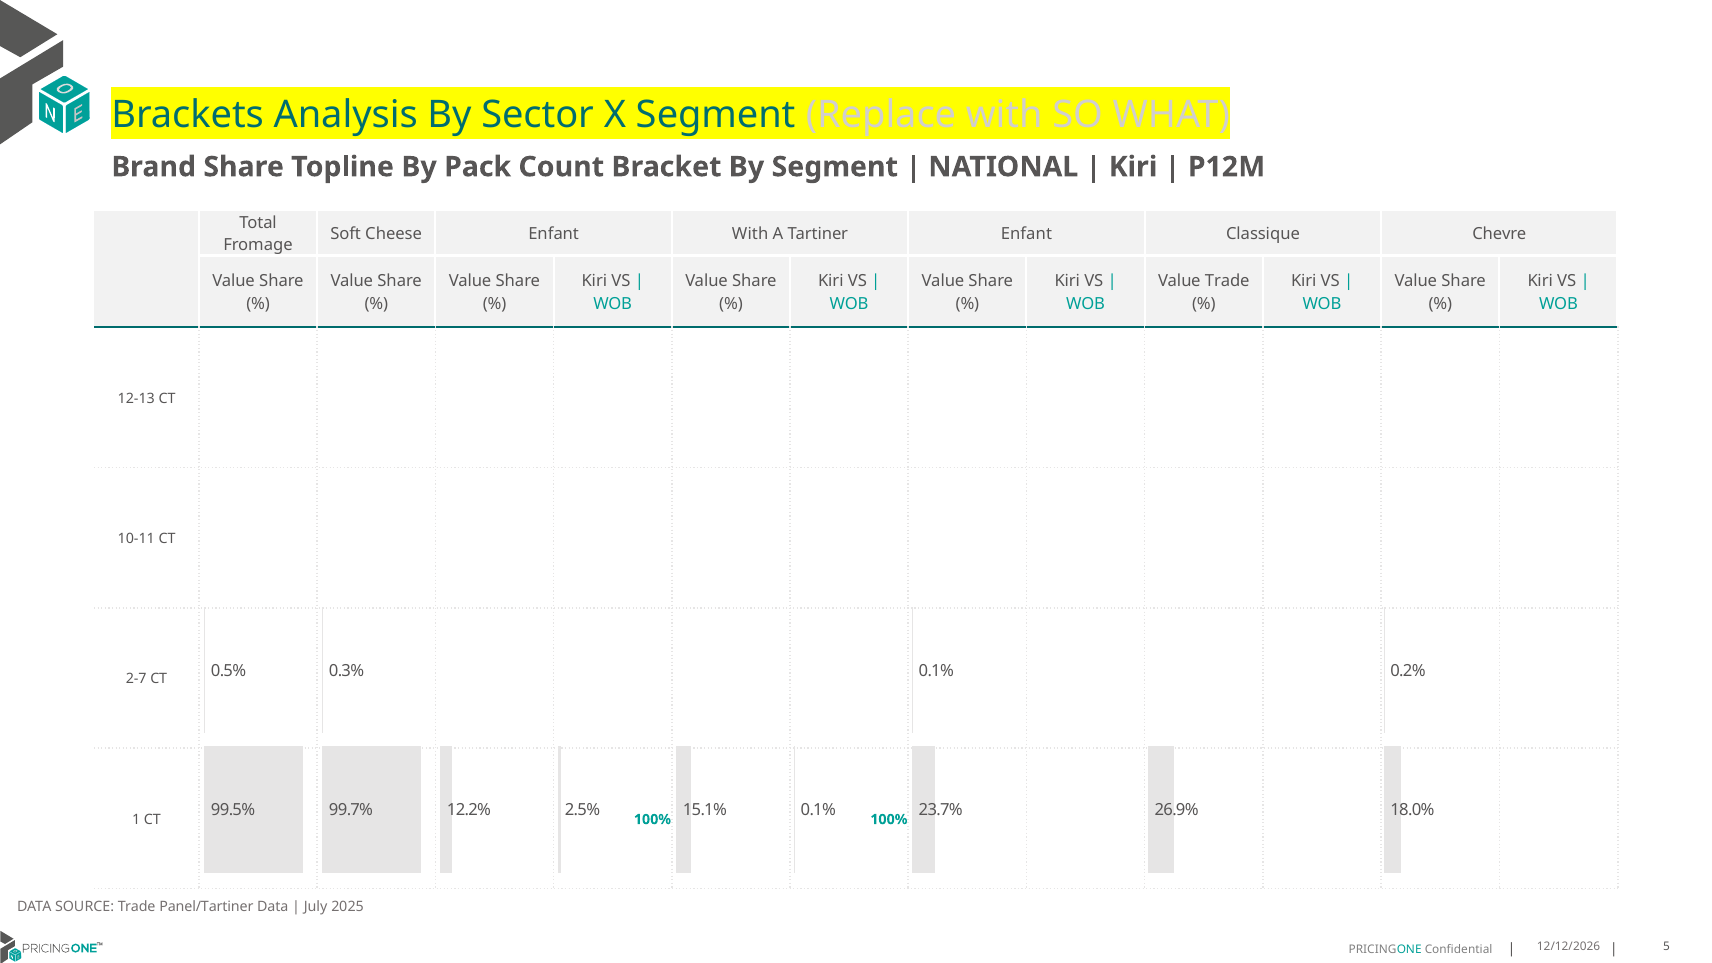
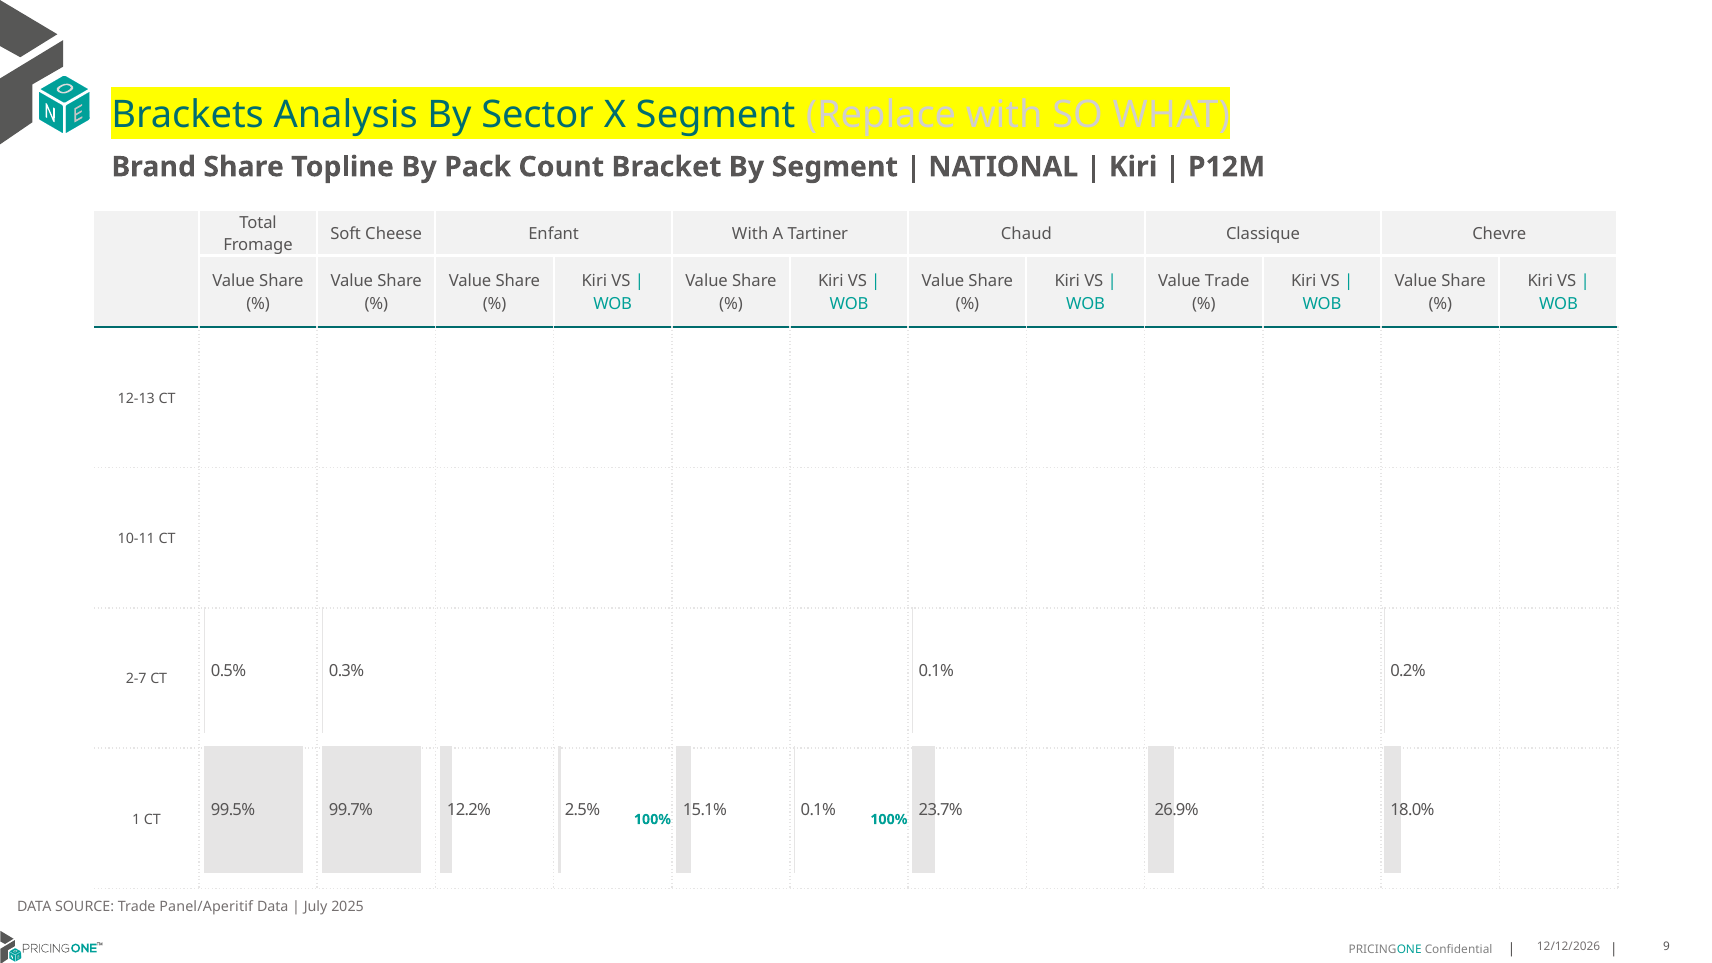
Tartiner Enfant: Enfant -> Chaud (1026, 234)
Panel/Tartiner: Panel/Tartiner -> Panel/Aperitif (206, 907)
5: 5 -> 9 (1666, 947)
